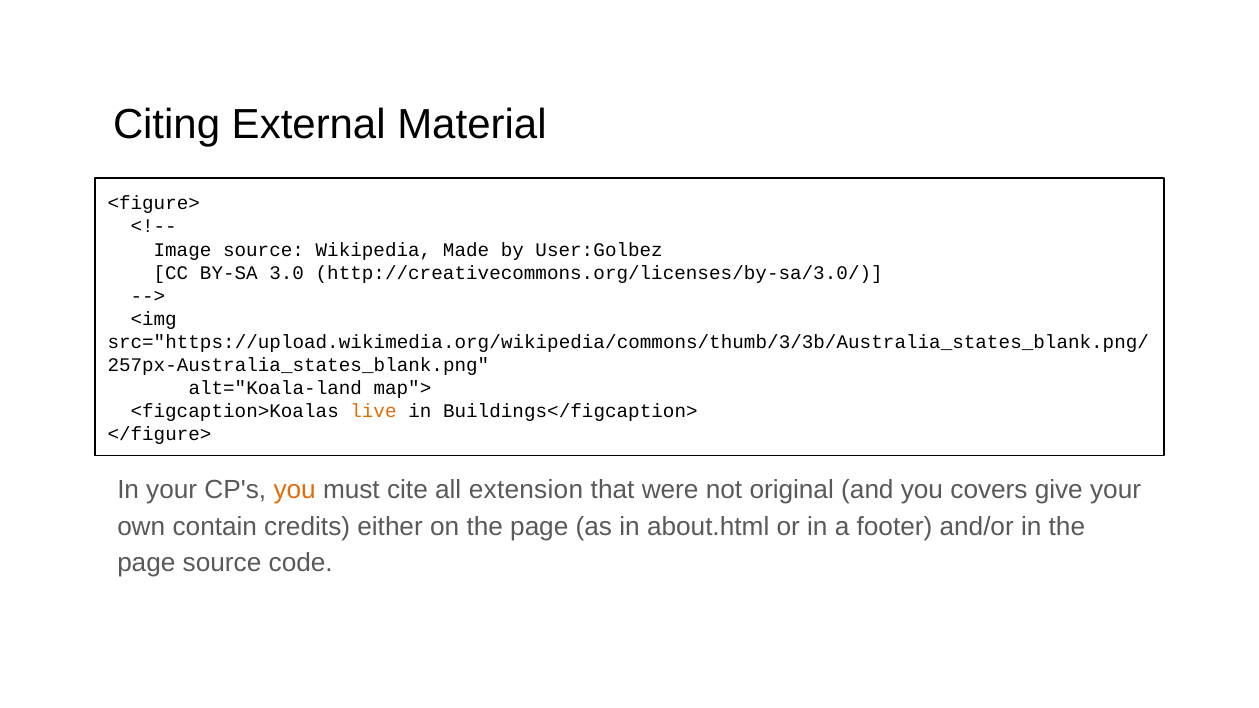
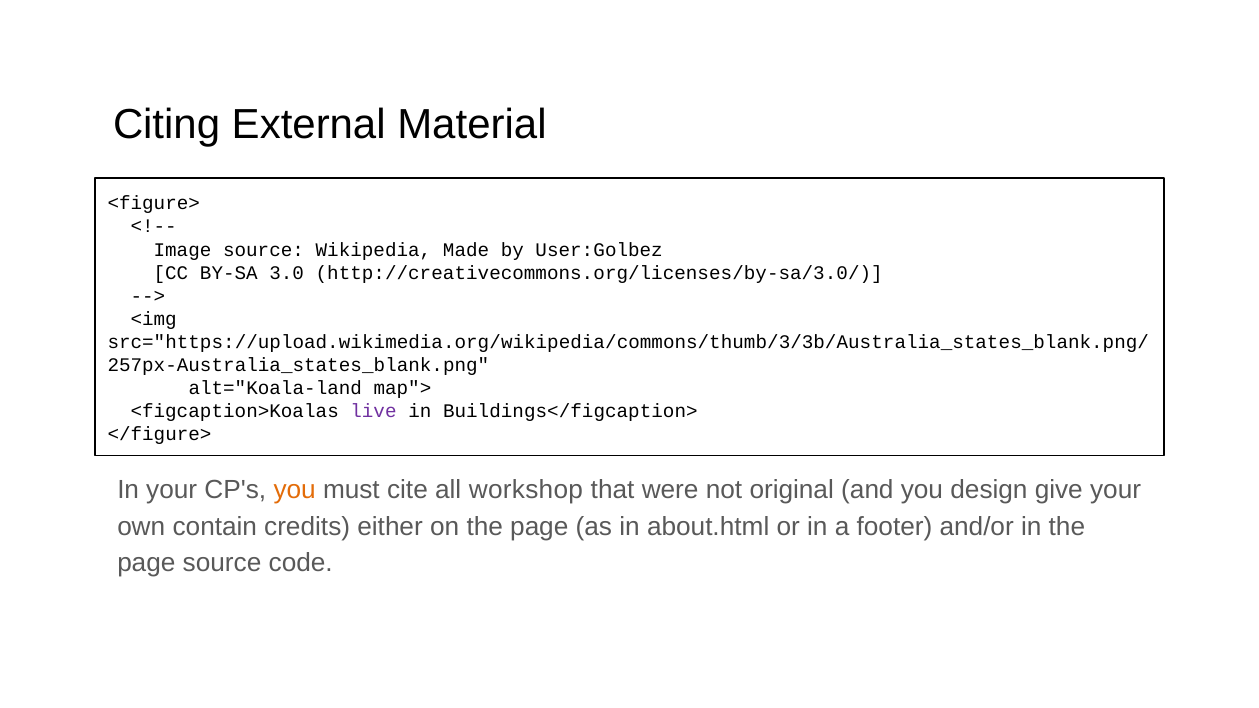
live colour: orange -> purple (373, 411)
extension: extension -> workshop (526, 490)
covers: covers -> design (989, 490)
